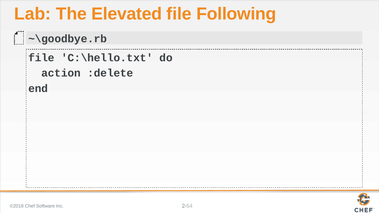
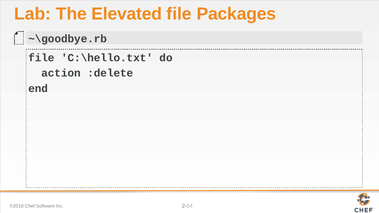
Following: Following -> Packages (236, 14)
